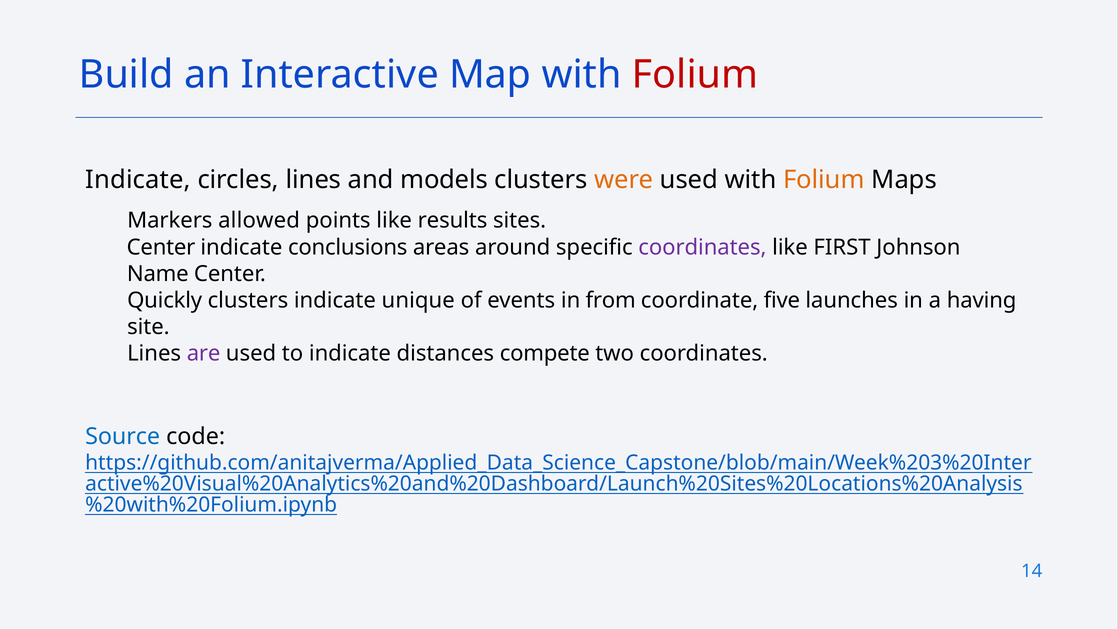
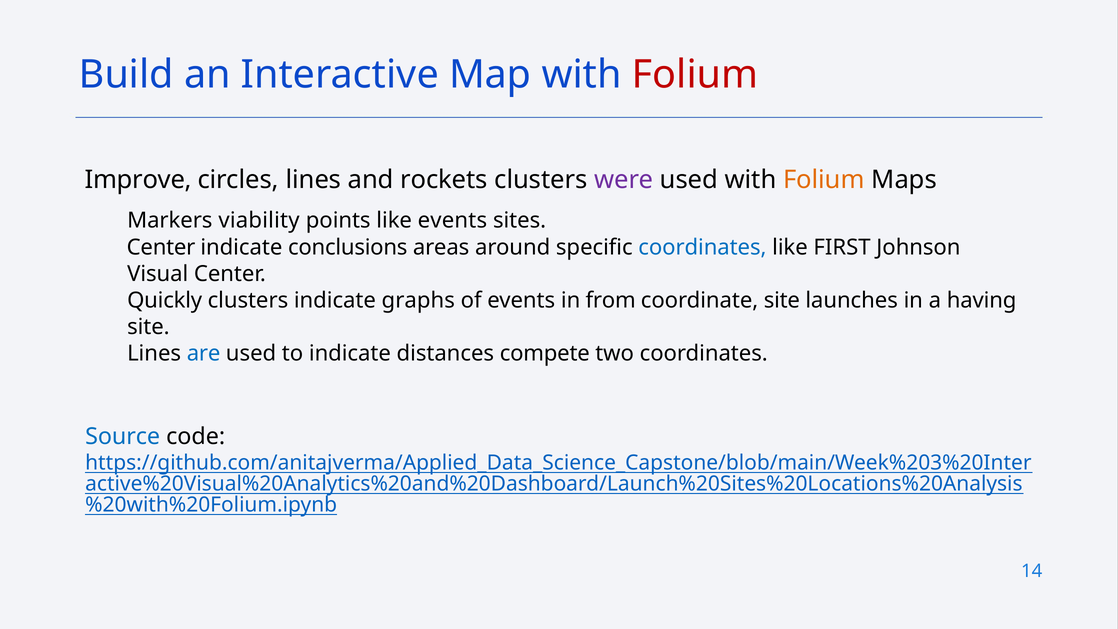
Indicate: Indicate -> Improve (138, 180)
models: models -> rockets (444, 180)
were colour: orange -> purple (624, 180)
allowed: allowed -> viability (259, 221)
like results: results -> events (452, 221)
coordinates colour: purple -> blue (702, 247)
Name: Name -> Visual (158, 274)
unique: unique -> graphs (418, 300)
coordinate five: five -> site (782, 300)
are colour: purple -> blue (204, 353)
